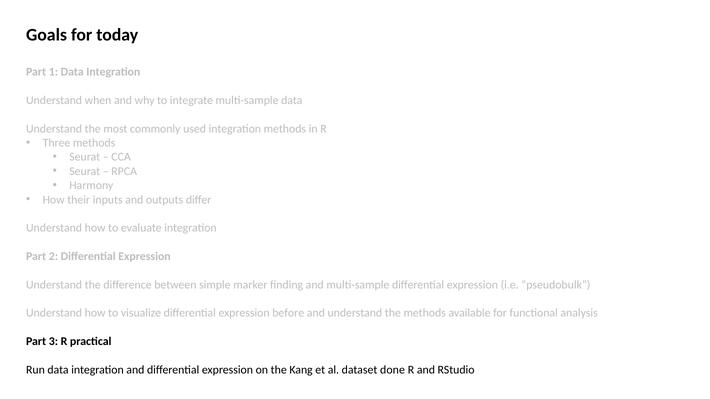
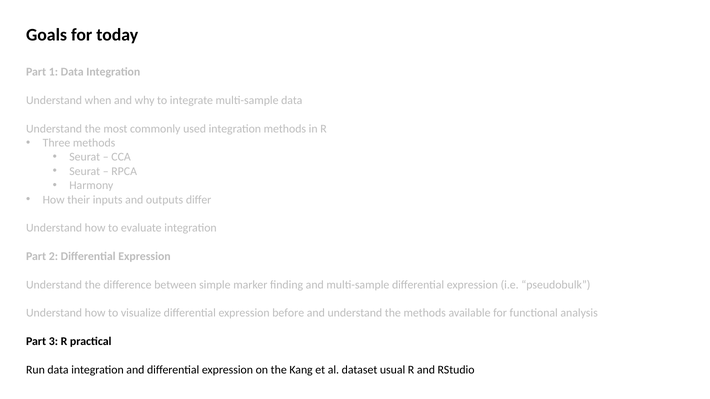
done: done -> usual (393, 370)
